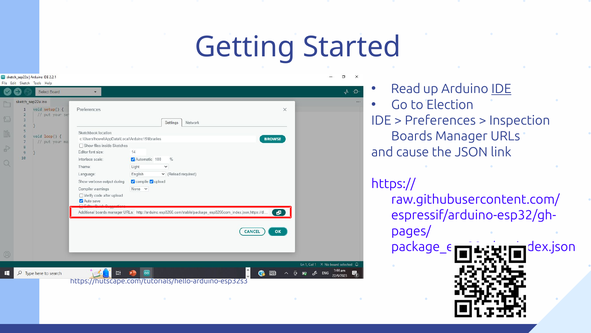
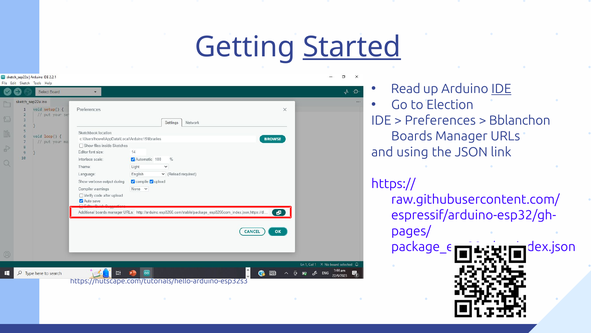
Started underline: none -> present (352, 47)
Inspection: Inspection -> Bblanchon (520, 120)
cause: cause -> using (412, 152)
